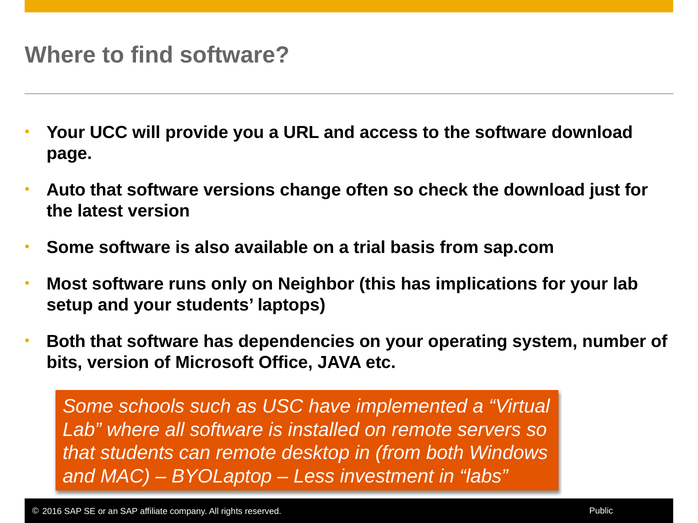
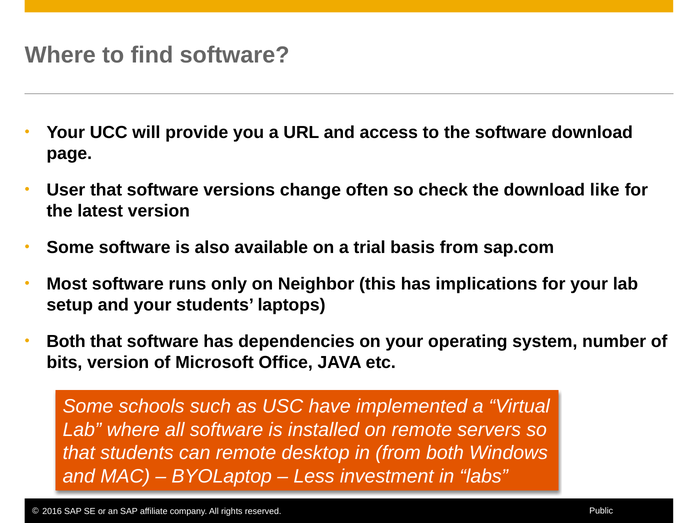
Auto: Auto -> User (66, 190)
just: just -> like (605, 190)
